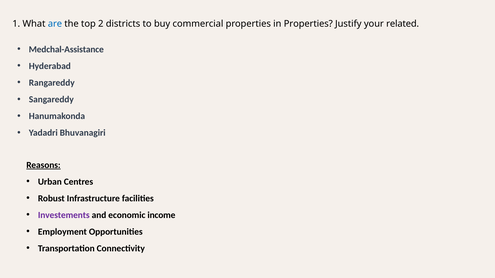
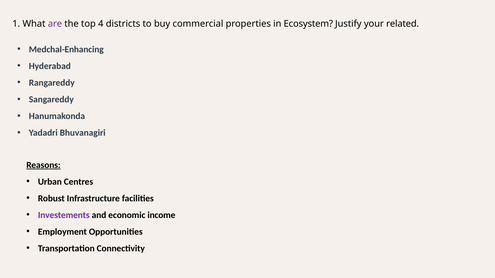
are colour: blue -> purple (55, 24)
2: 2 -> 4 (101, 24)
in Properties: Properties -> Ecosystem (308, 24)
Medchal-Assistance: Medchal-Assistance -> Medchal-Enhancing (66, 49)
